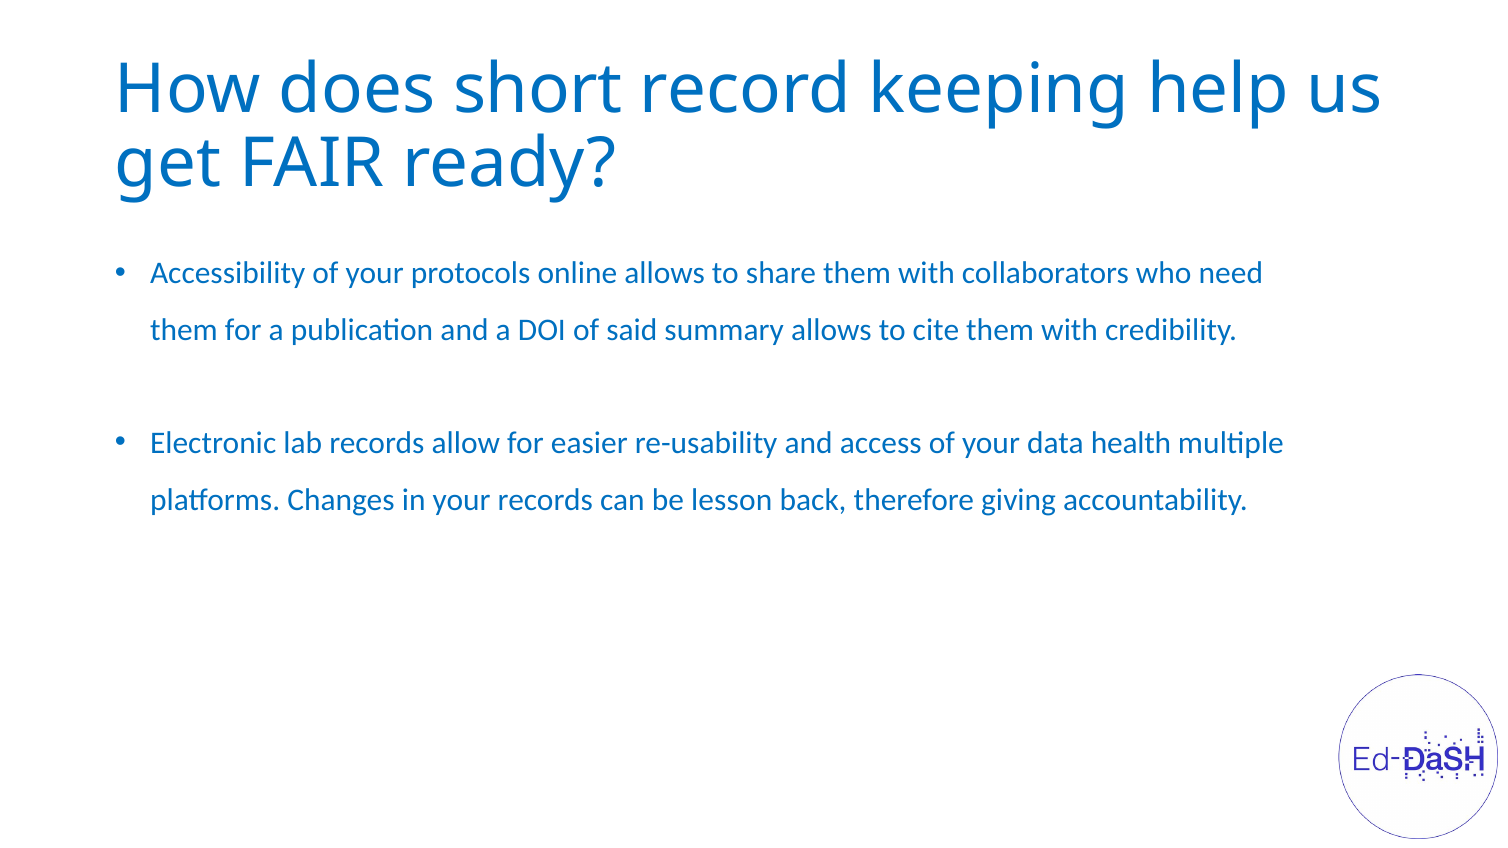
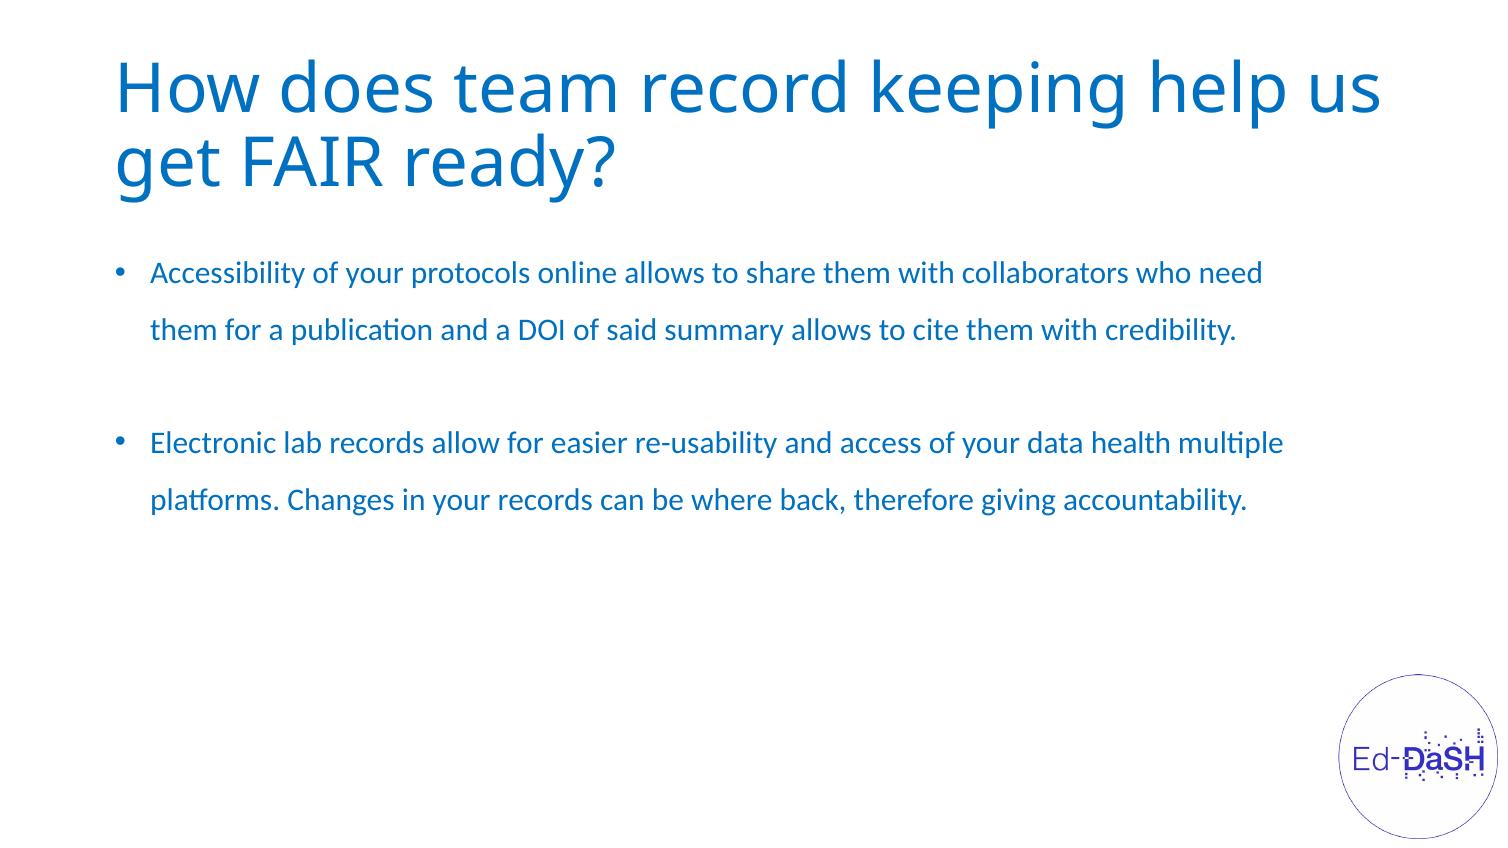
short: short -> team (537, 89)
lesson: lesson -> where (732, 500)
